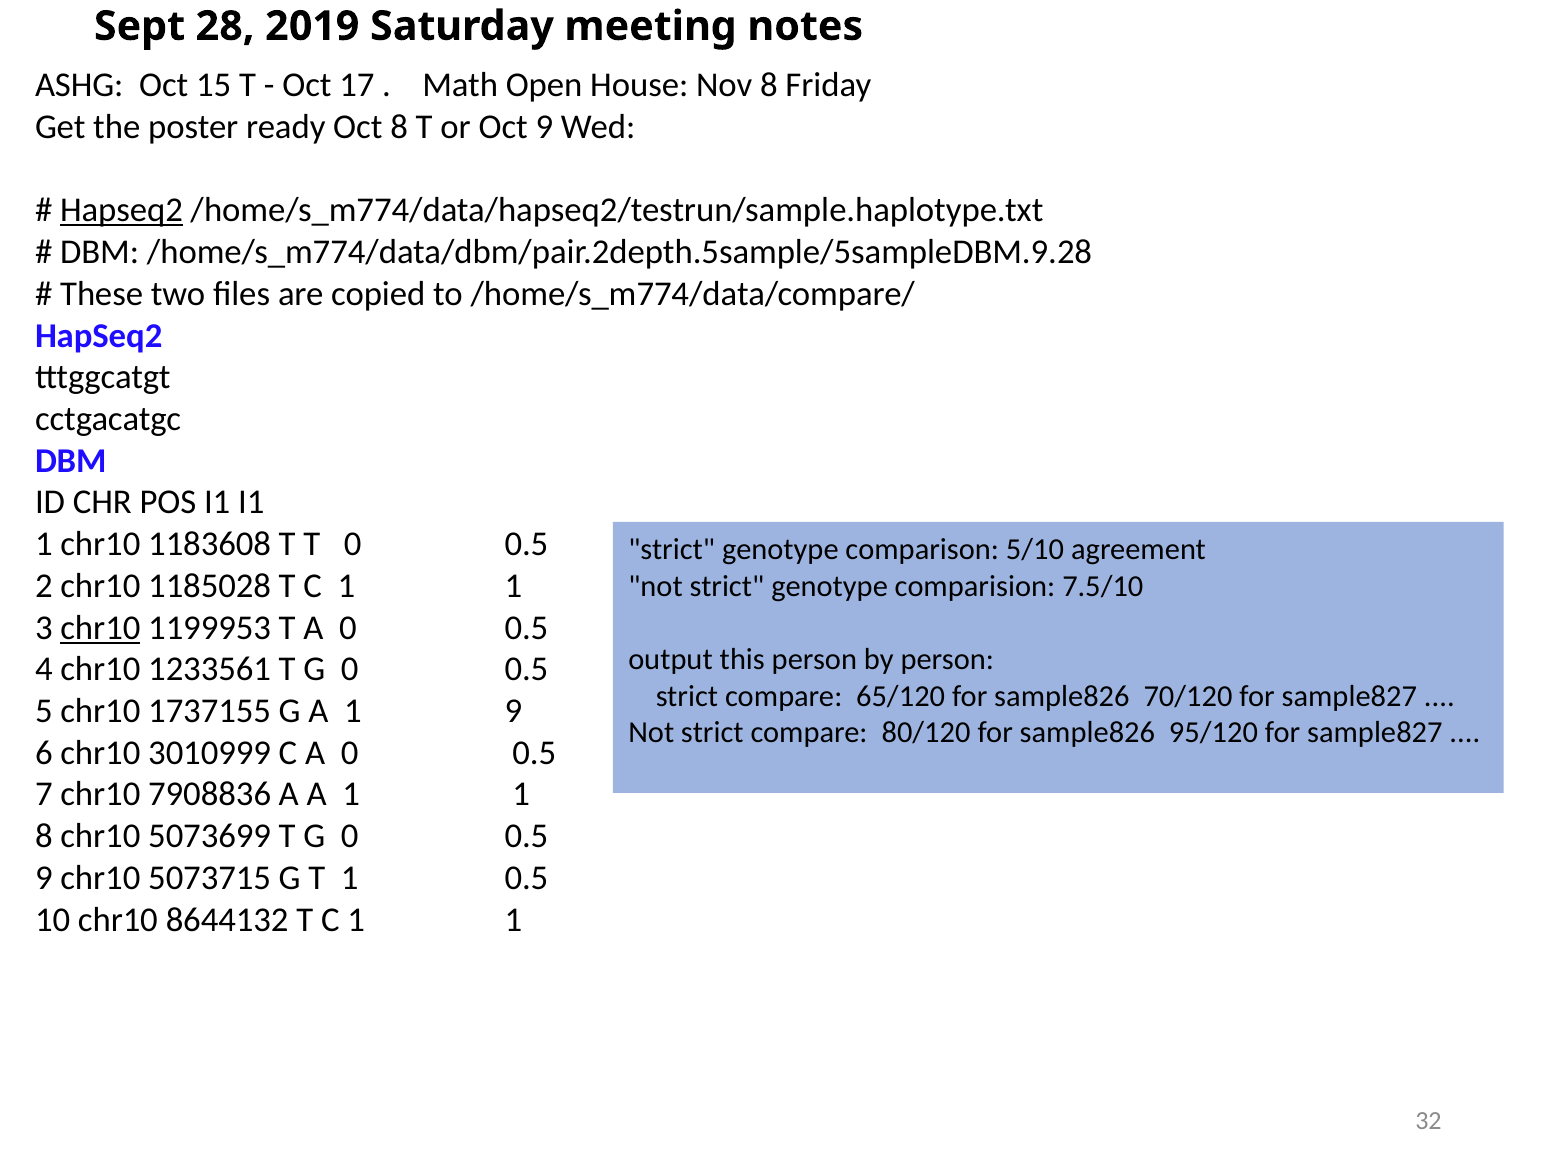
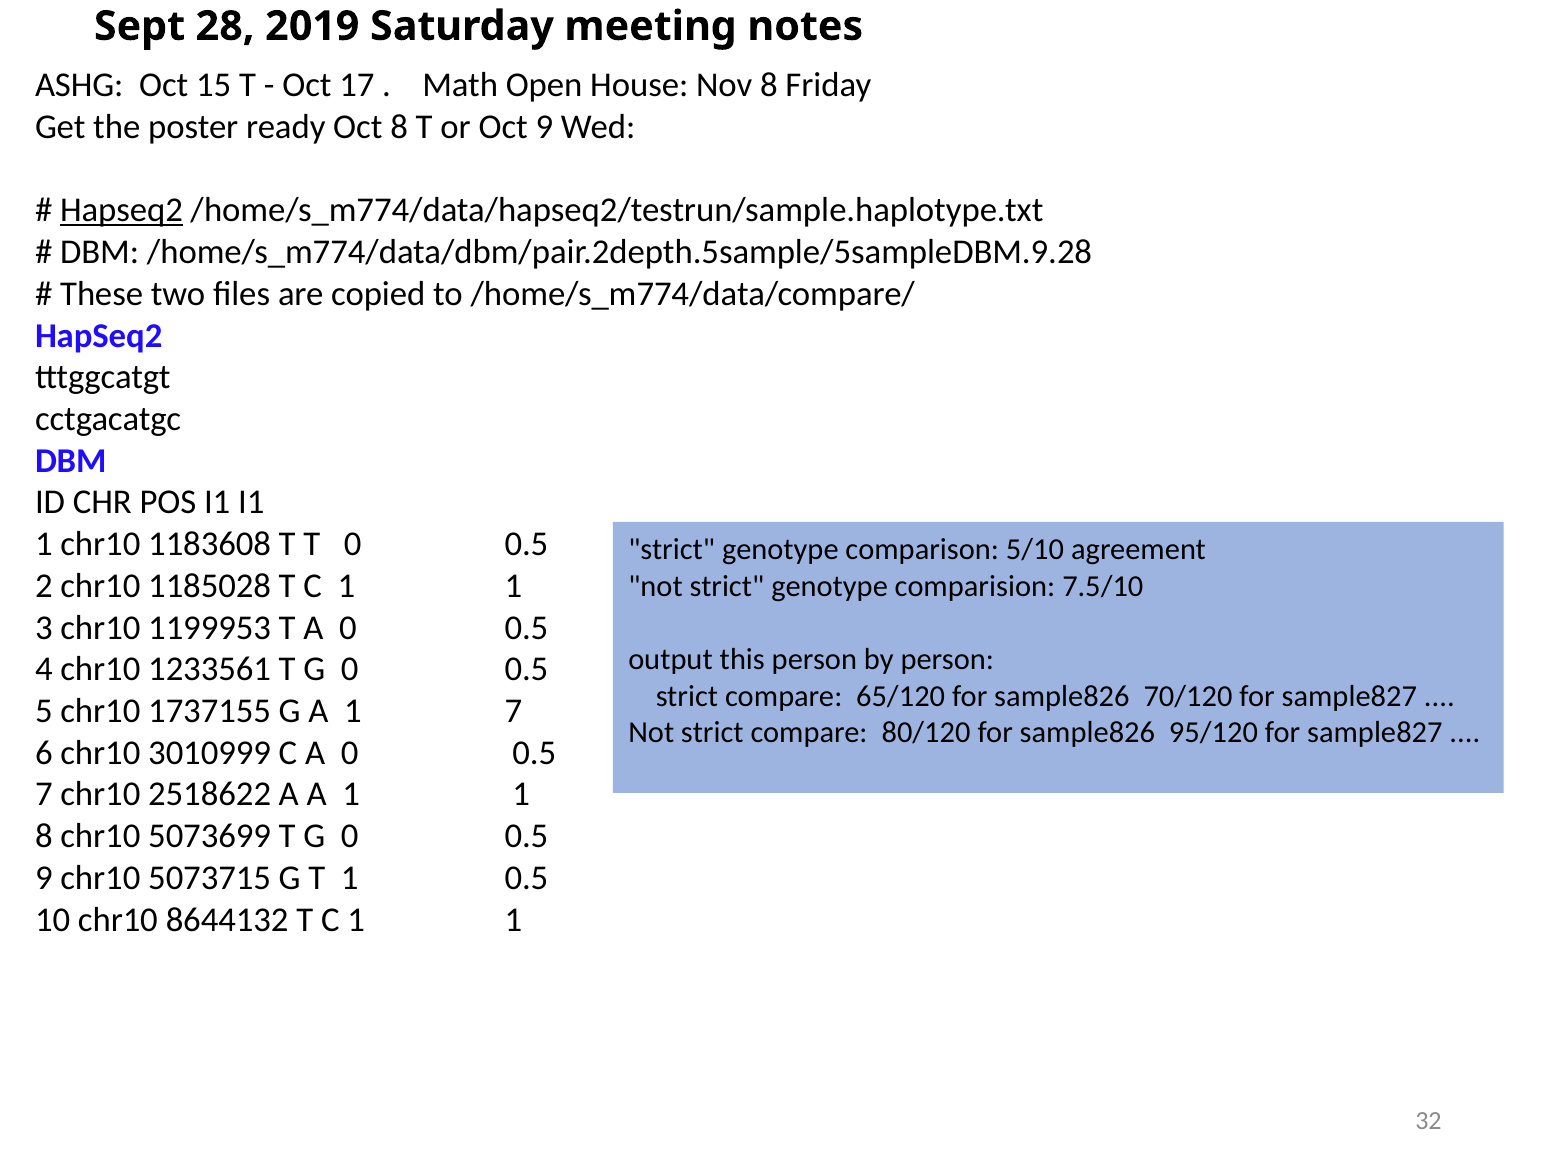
chr10 underline: present -> none (100, 627)
1 9: 9 -> 7 (513, 711)
7908836: 7908836 -> 2518622 (210, 794)
